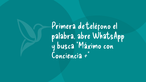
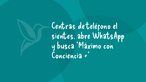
Primera: Primera -> Centras (64, 26)
palabra: palabra -> sientes (63, 36)
